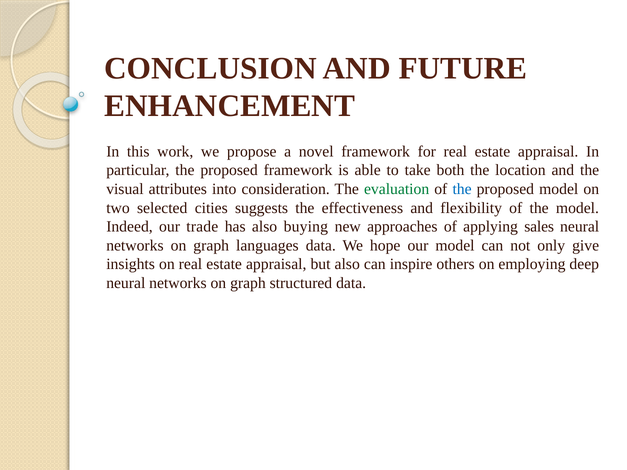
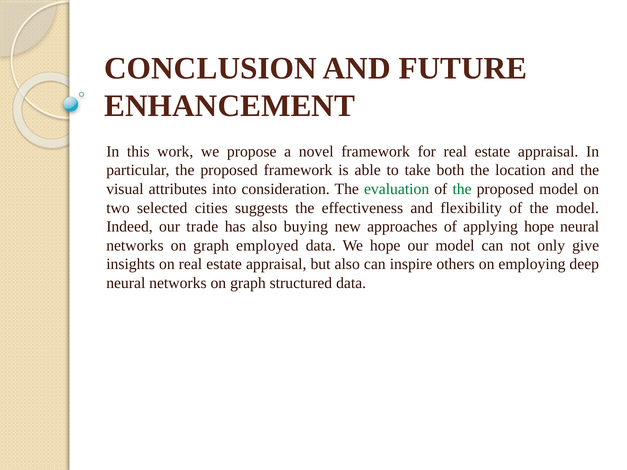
the colour: blue -> green (462, 189)
applying sales: sales -> hope (539, 227)
languages: languages -> employed (267, 246)
